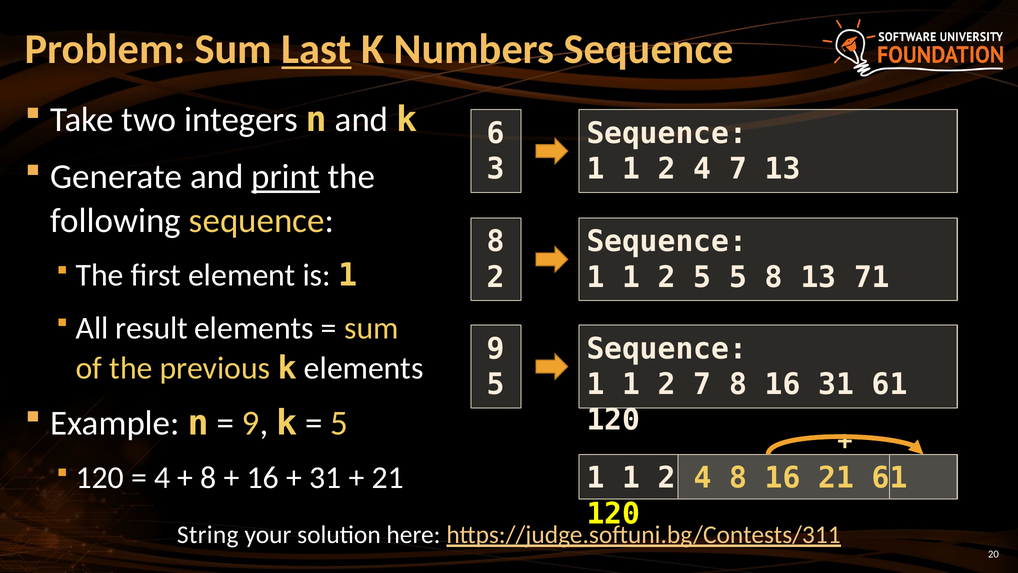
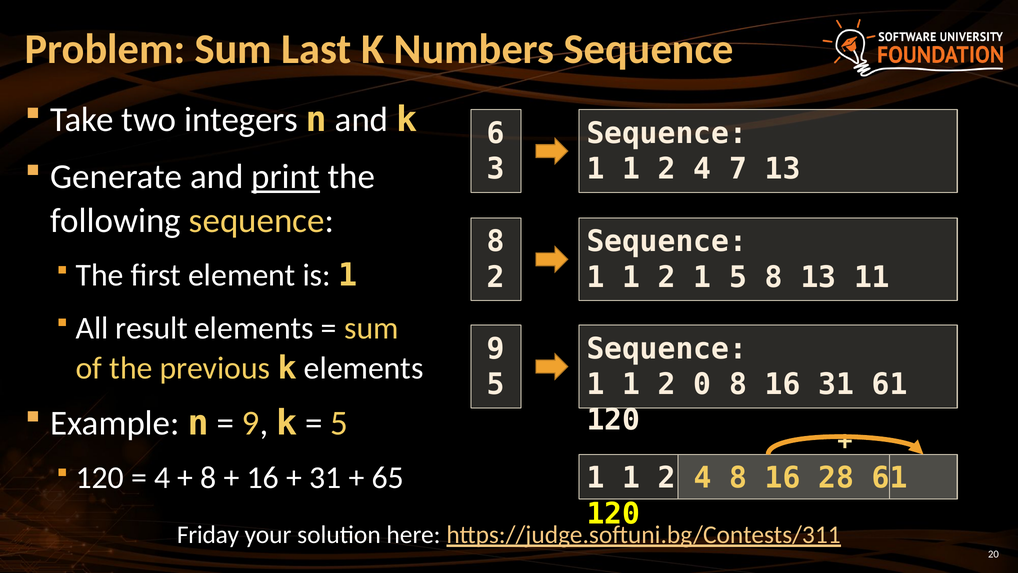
Last underline: present -> none (317, 49)
2 5: 5 -> 1 (702, 277)
71: 71 -> 11 (872, 277)
2 7: 7 -> 0 (702, 384)
21: 21 -> 65 (388, 478)
16 21: 21 -> 28 (836, 478)
String: String -> Friday (208, 535)
